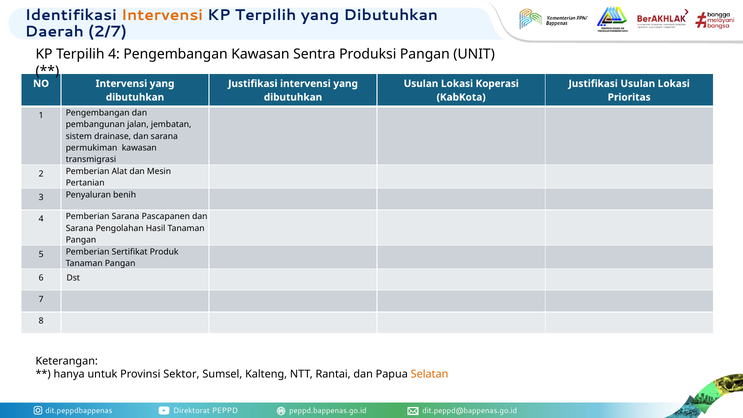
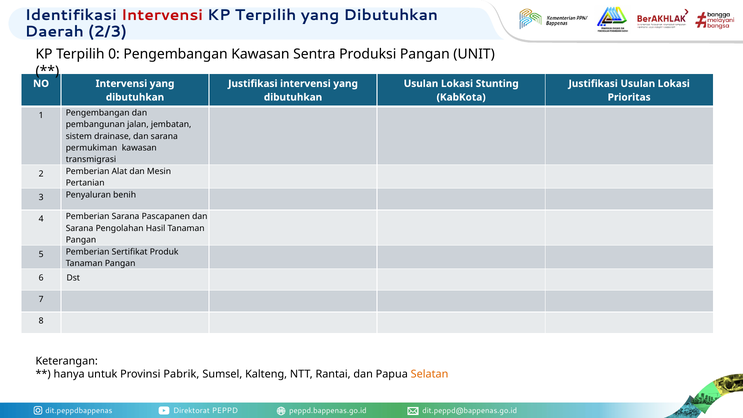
Intervensi colour: orange -> red (162, 15)
2/7: 2/7 -> 2/3 (107, 32)
Terpilih 4: 4 -> 0 (114, 54)
Koperasi: Koperasi -> Stunting (497, 84)
Sektor: Sektor -> Pabrik (181, 374)
